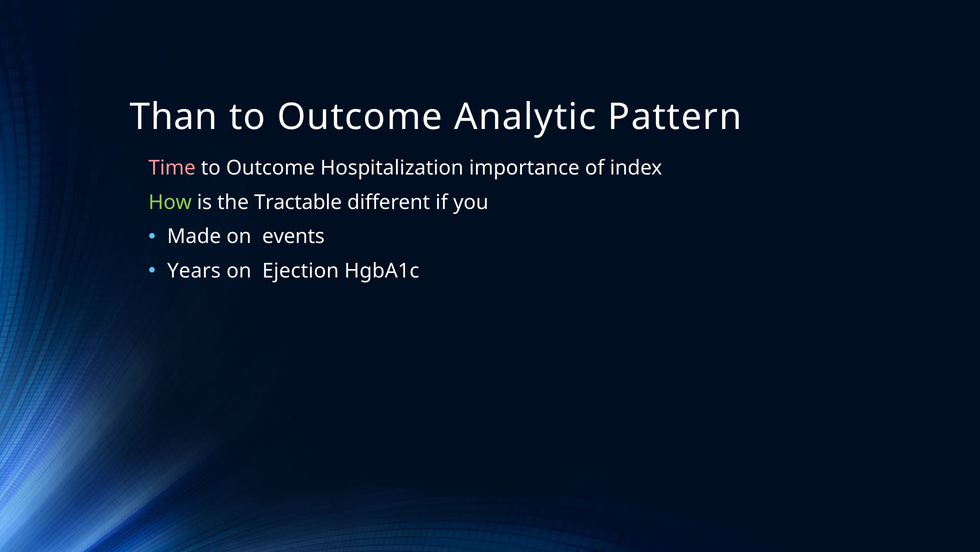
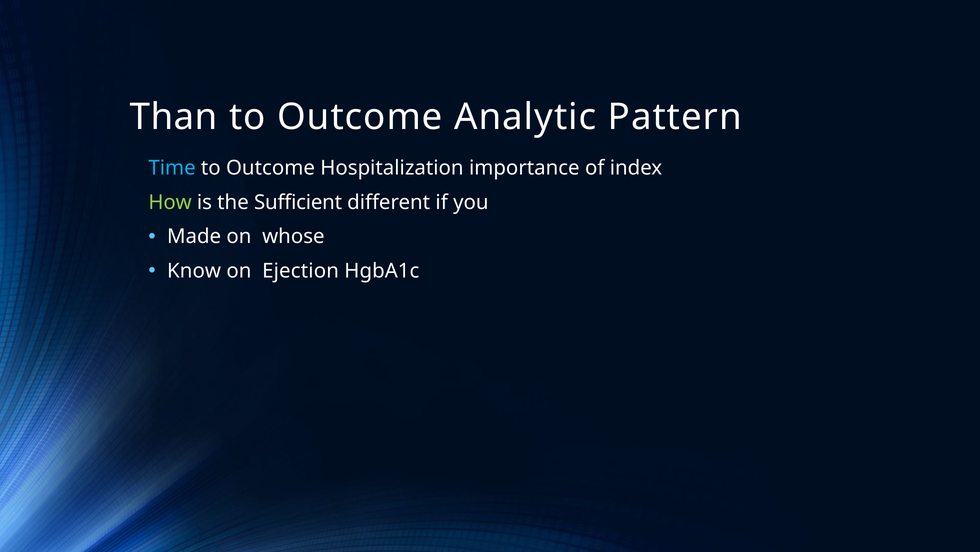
Time colour: pink -> light blue (172, 168)
Tractable: Tractable -> Sufficient (298, 202)
events: events -> whose (293, 236)
Years: Years -> Know (194, 271)
